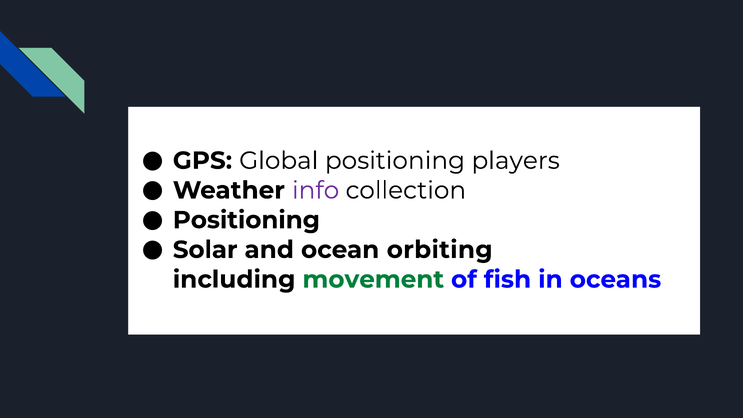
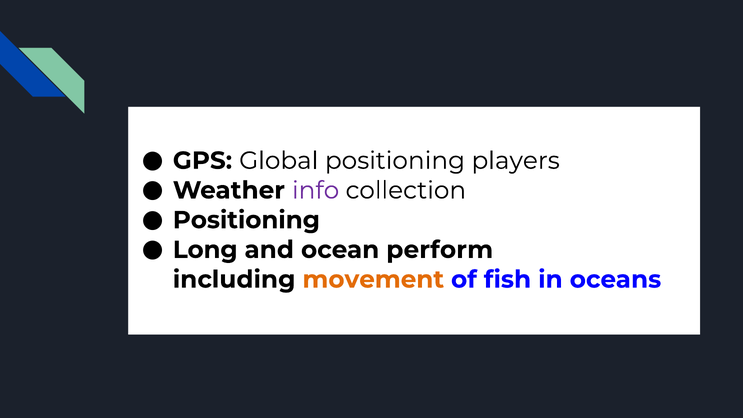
Solar: Solar -> Long (205, 250)
orbiting: orbiting -> perform (440, 250)
movement colour: green -> orange (373, 279)
